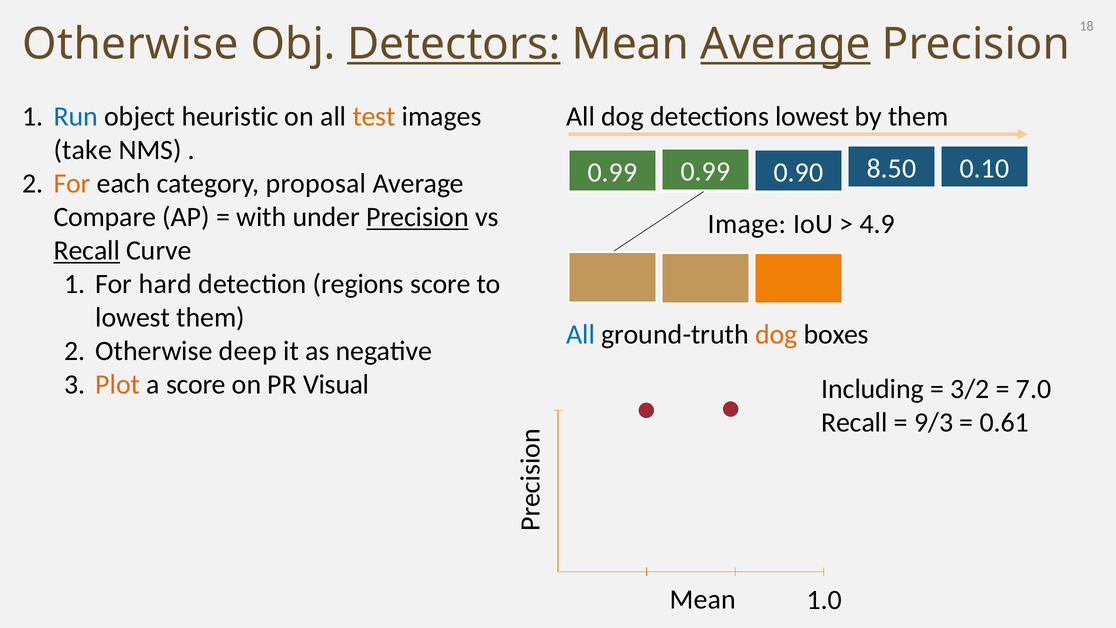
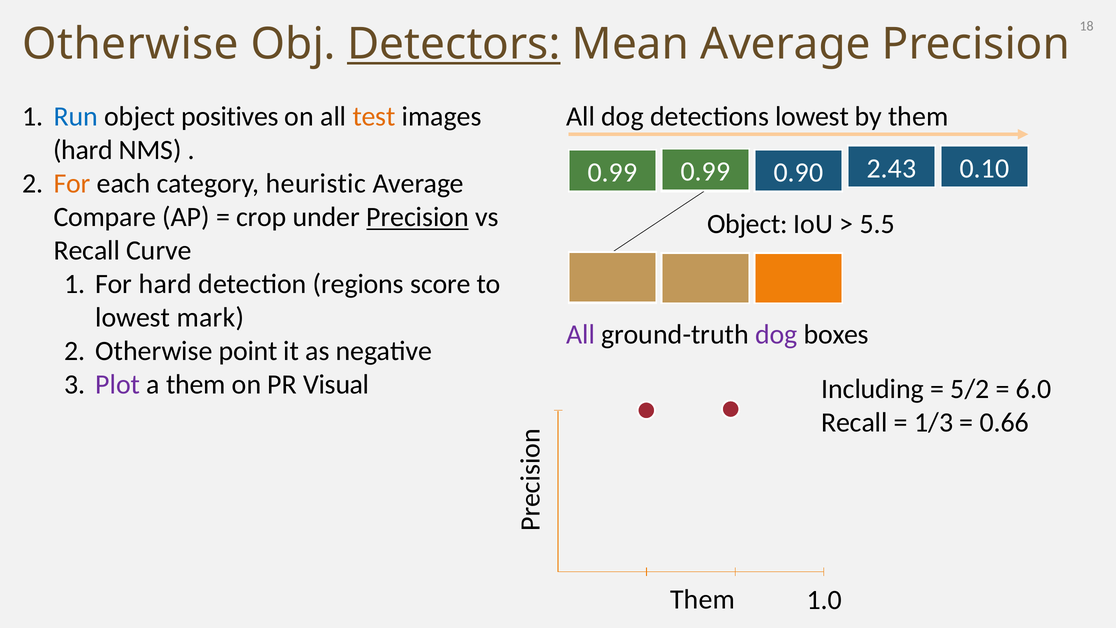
Average underline: present -> none (786, 44)
heuristic: heuristic -> positives (230, 117)
take: take -> hard (83, 150)
8.50: 8.50 -> 2.43 (891, 168)
proposal: proposal -> heuristic (316, 184)
with: with -> crop (261, 217)
Image: Image -> Object (747, 224)
4.9: 4.9 -> 5.5 (877, 224)
Recall underline: present -> none (87, 251)
lowest them: them -> mark (210, 318)
All colour: blue -> purple (581, 335)
dog colour: orange -> purple (776, 335)
deep: deep -> point (248, 351)
Plot colour: orange -> purple (118, 385)
a score: score -> them (196, 385)
3/2: 3/2 -> 5/2 (970, 389)
7.0: 7.0 -> 6.0 (1034, 389)
9/3: 9/3 -> 1/3 (934, 422)
0.61: 0.61 -> 0.66 (1004, 422)
Mean: Mean -> Them (703, 599)
